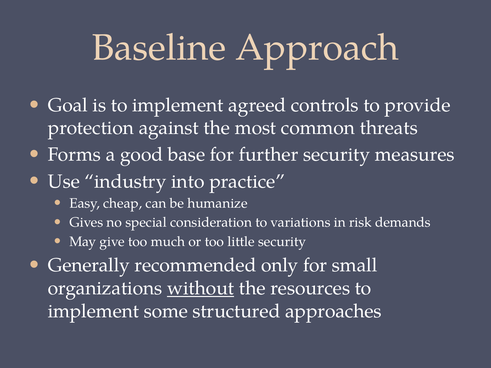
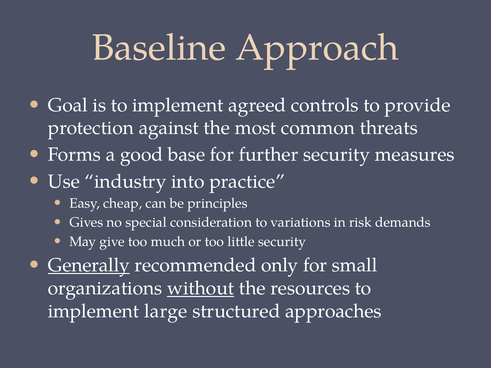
humanize: humanize -> principles (218, 203)
Generally underline: none -> present (89, 266)
some: some -> large (166, 311)
